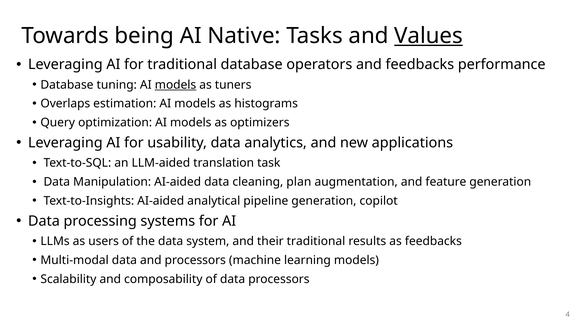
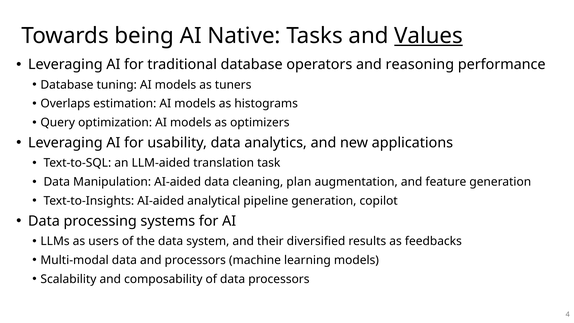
and feedbacks: feedbacks -> reasoning (420, 65)
models underline: present -> none (176, 85)
their traditional: traditional -> diversified (316, 241)
